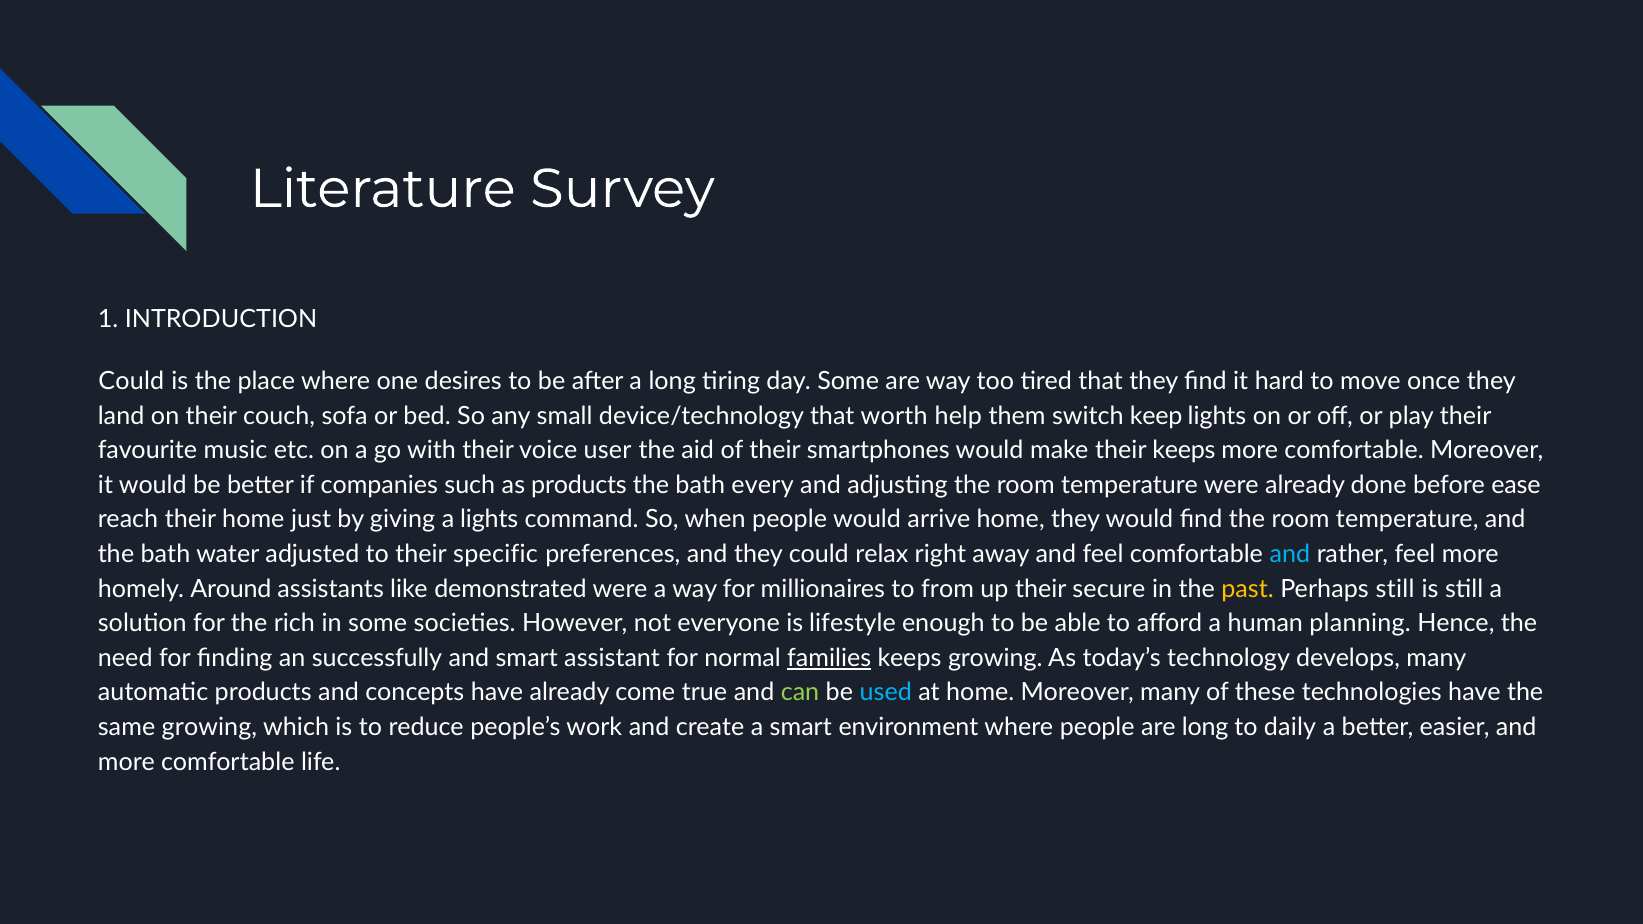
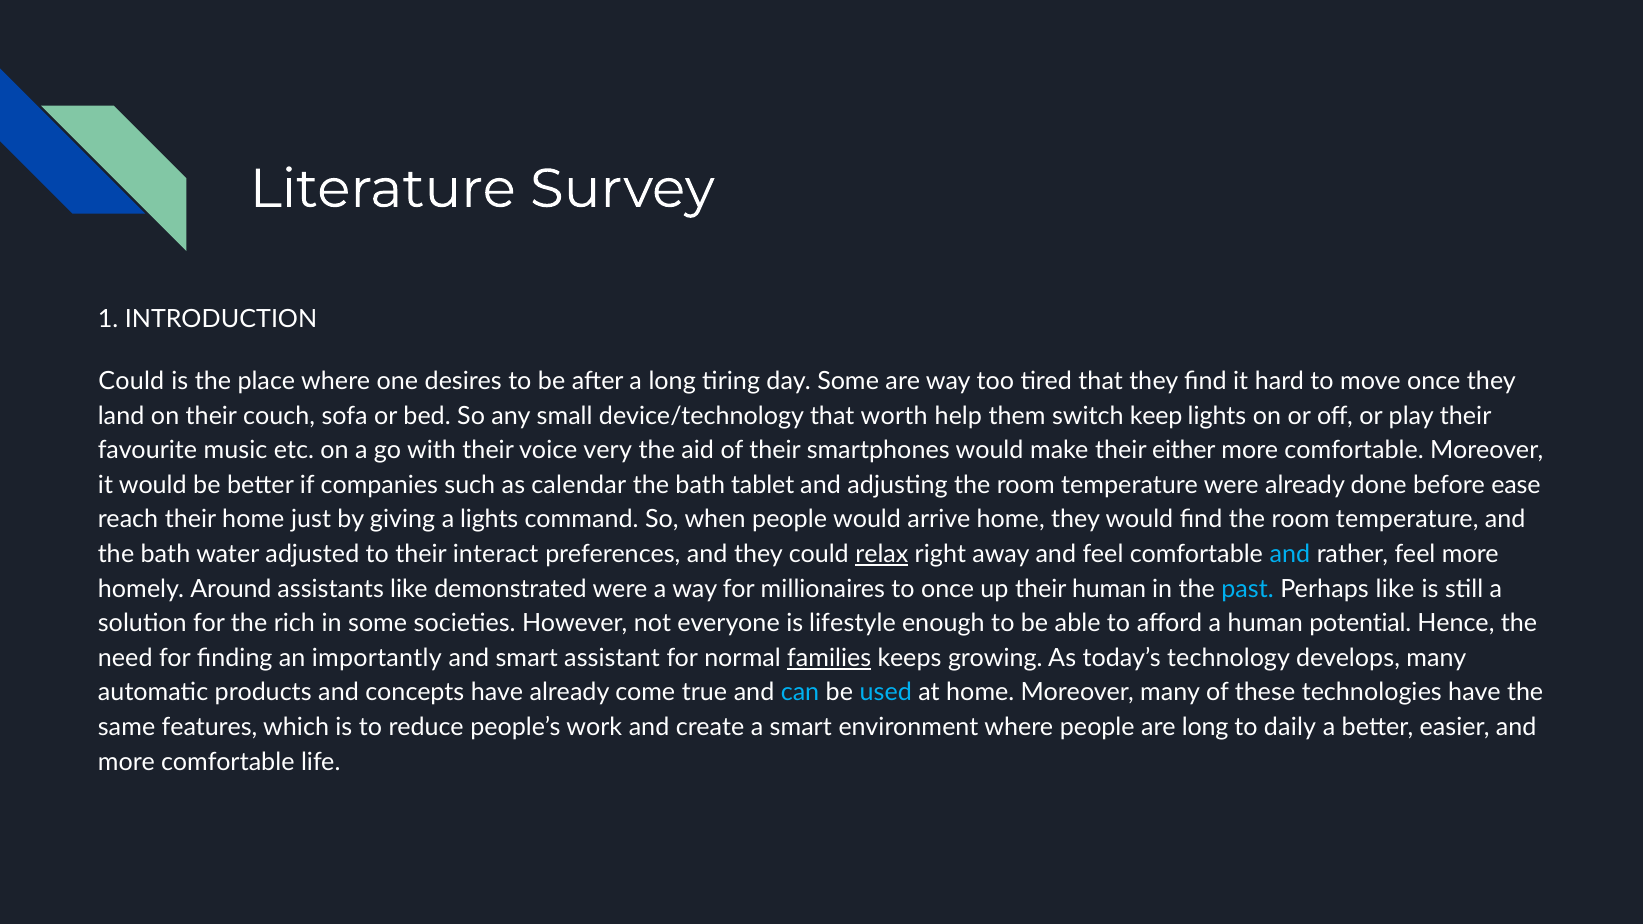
user: user -> very (608, 451)
their keeps: keeps -> either (1184, 451)
as products: products -> calendar (579, 485)
every: every -> tablet (763, 485)
specific: specific -> interact (496, 554)
relax underline: none -> present (882, 554)
to from: from -> once (948, 589)
their secure: secure -> human (1109, 589)
past colour: yellow -> light blue (1248, 589)
Perhaps still: still -> like (1395, 589)
planning: planning -> potential (1360, 624)
successfully: successfully -> importantly (377, 658)
can colour: light green -> light blue (800, 693)
same growing: growing -> features (209, 727)
